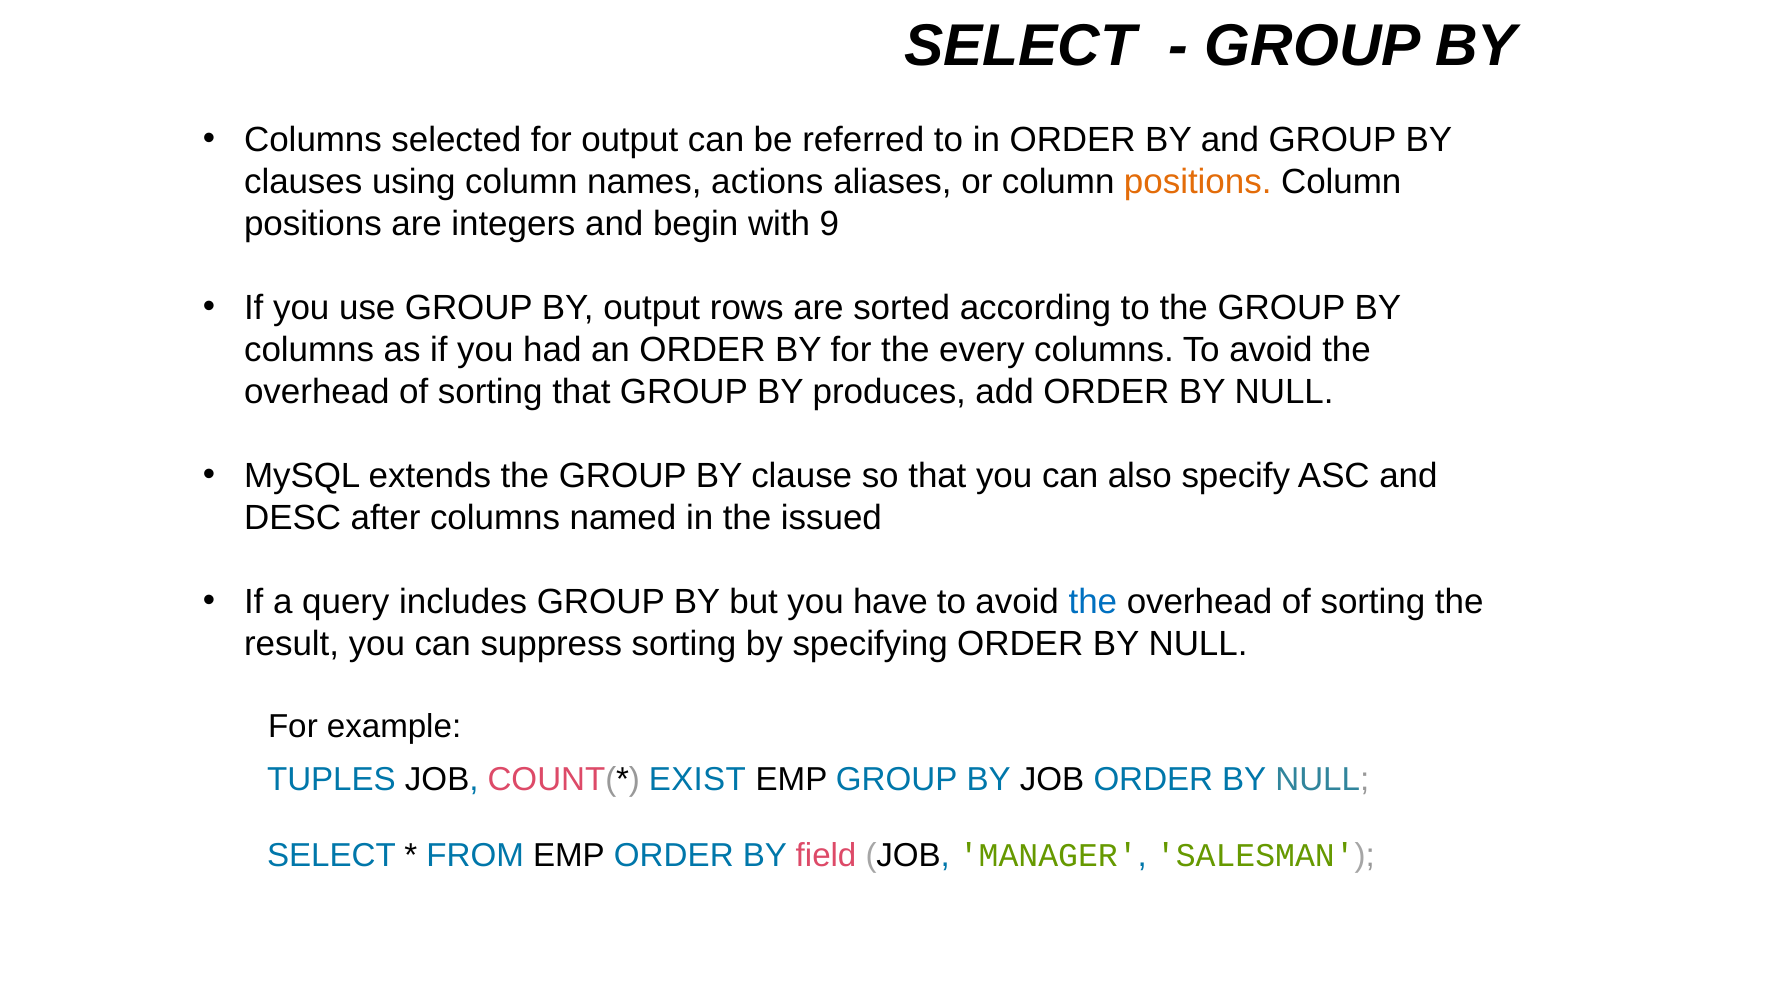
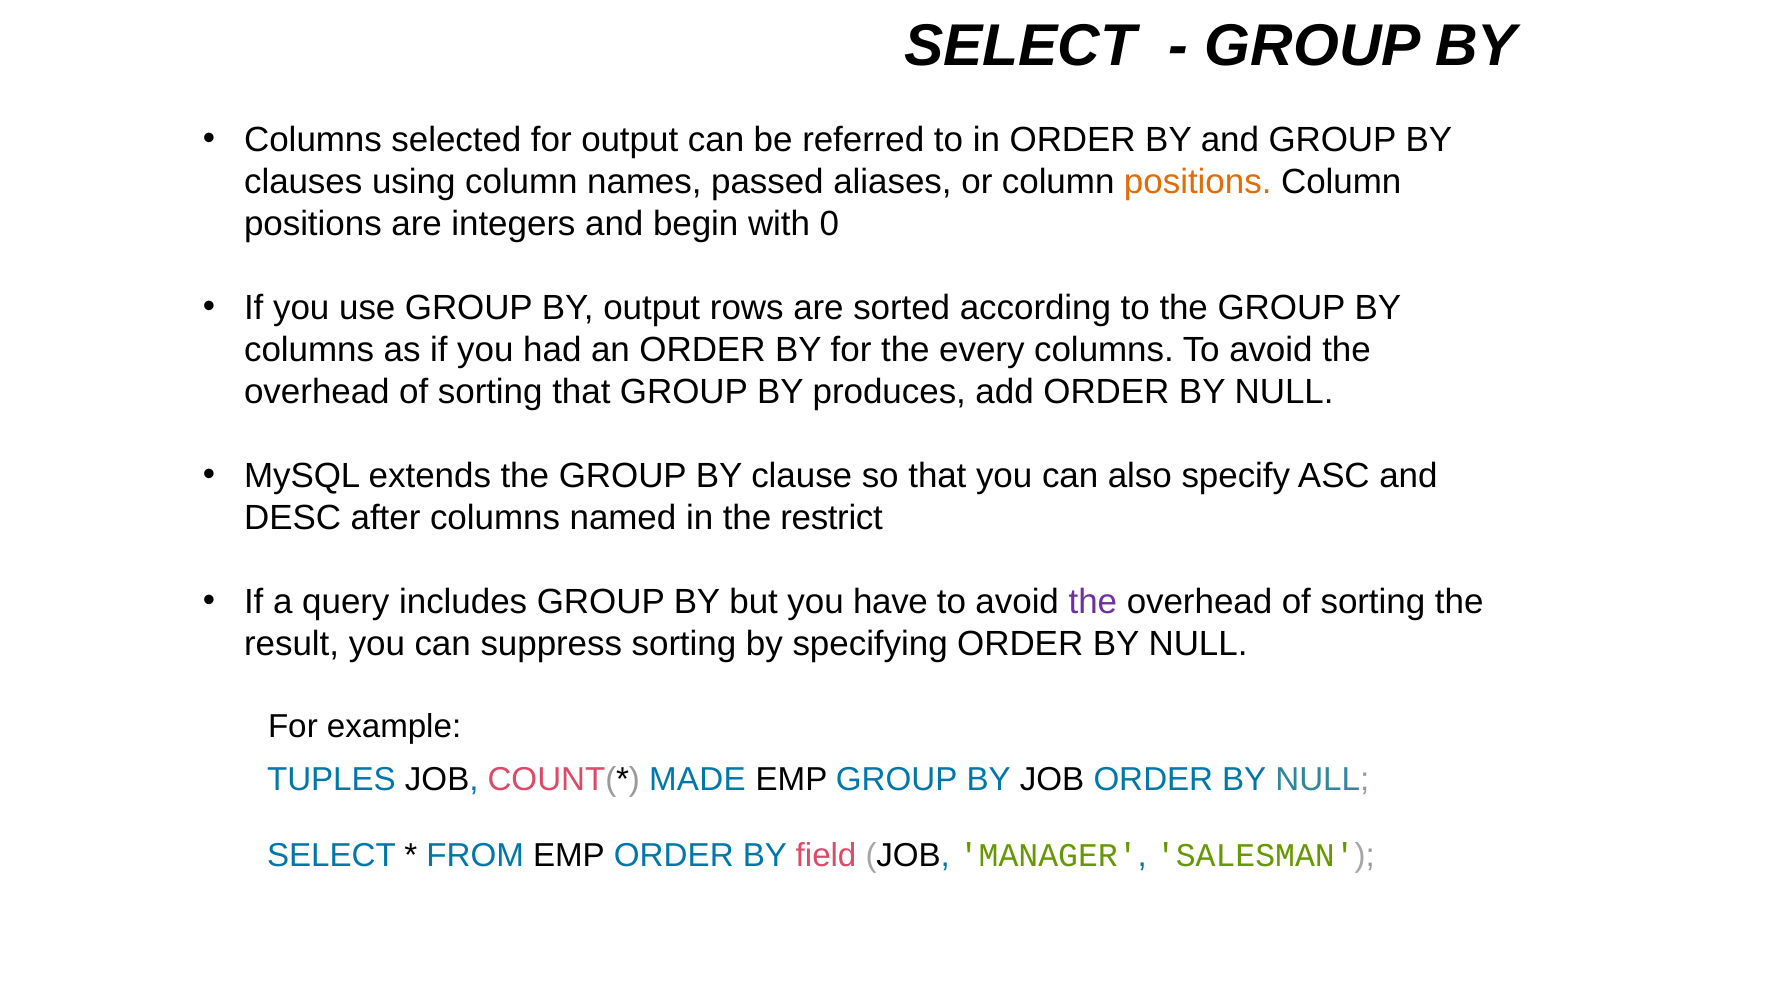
actions: actions -> passed (767, 182)
9: 9 -> 0 (829, 224)
issued: issued -> restrict (832, 518)
the colour: blue -> purple (1093, 602)
EXIST: EXIST -> MADE (697, 780)
